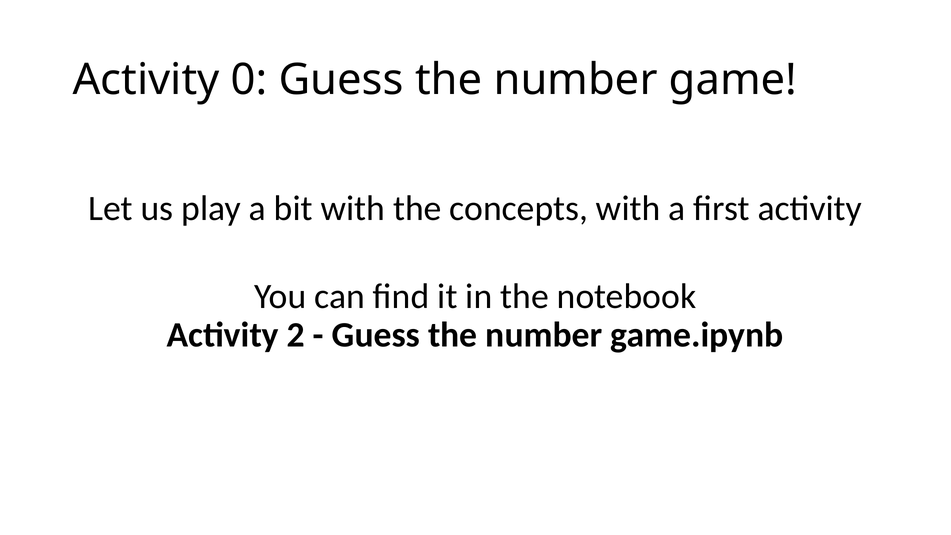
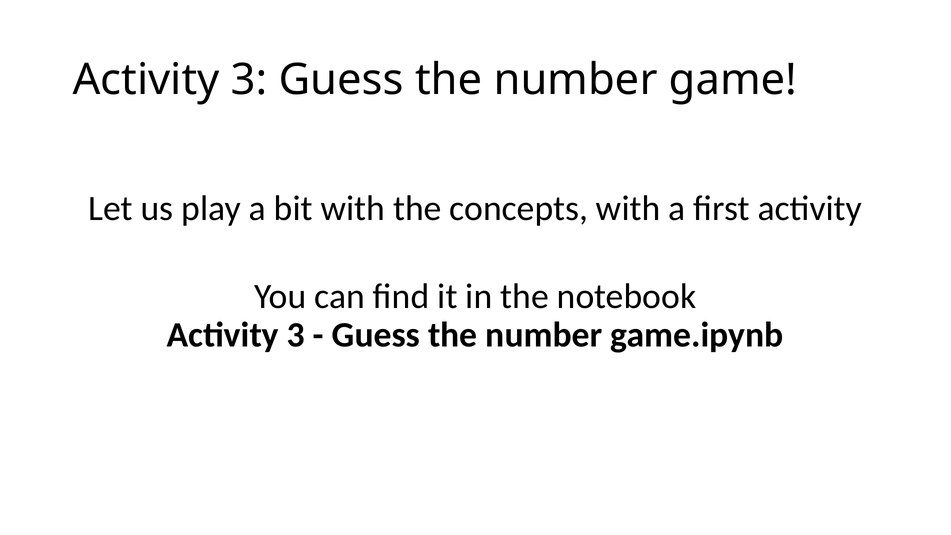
0: 0 -> 3 (249, 80)
2: 2 -> 3 (296, 335)
